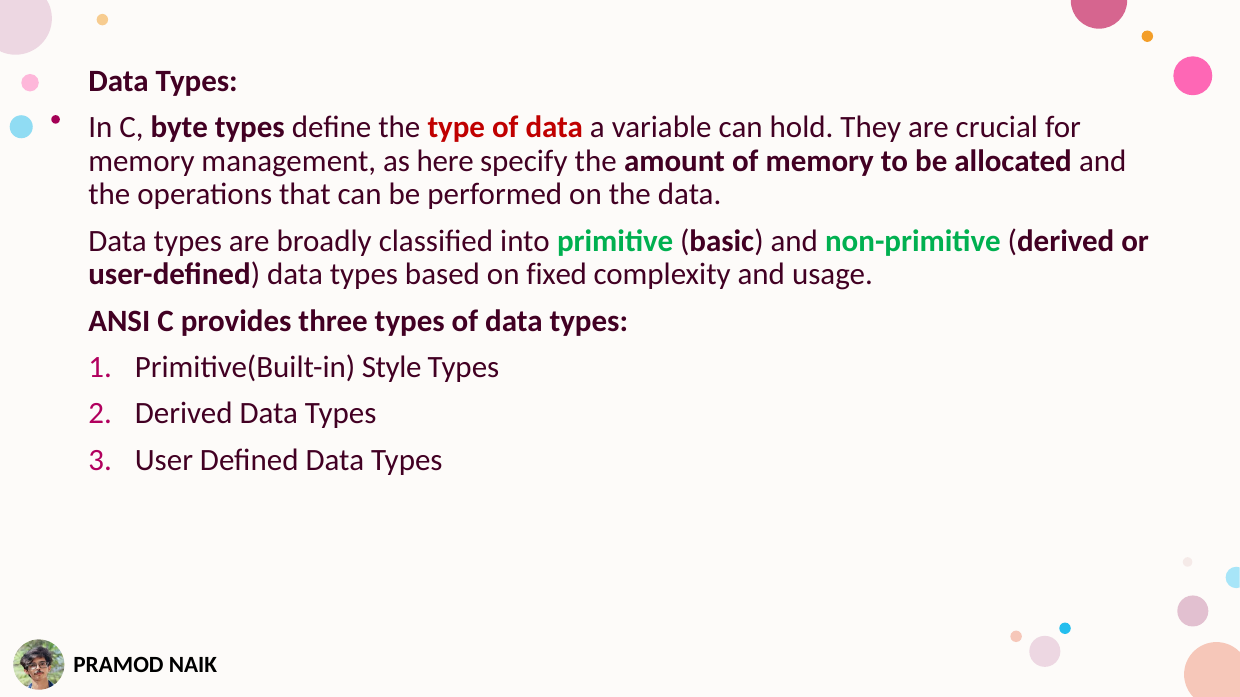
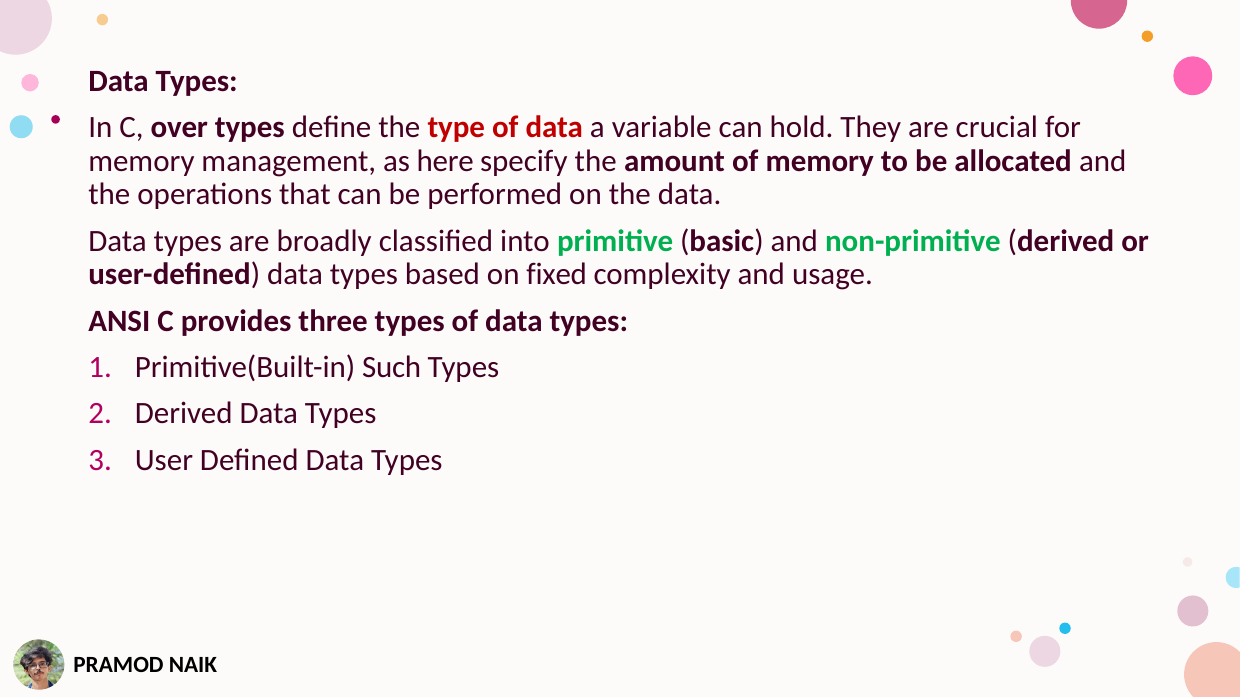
byte: byte -> over (179, 128)
Style: Style -> Such (392, 367)
